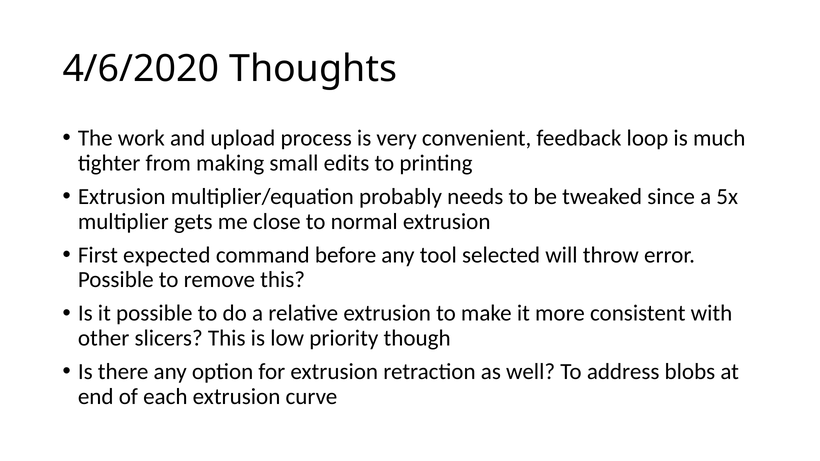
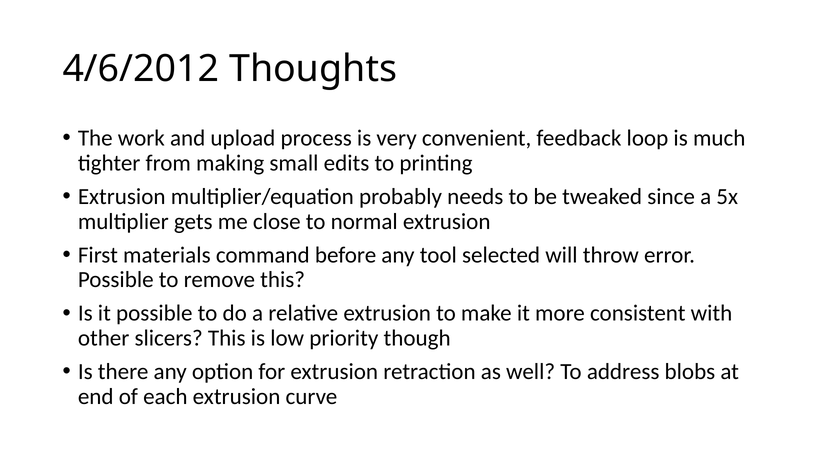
4/6/2020: 4/6/2020 -> 4/6/2012 (141, 69)
expected: expected -> materials (167, 255)
